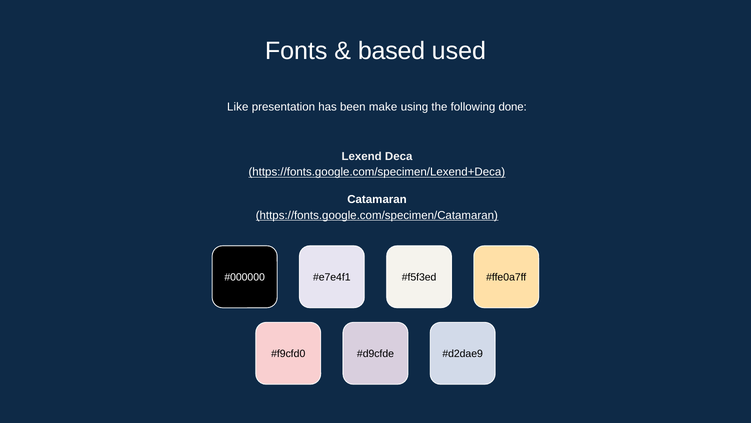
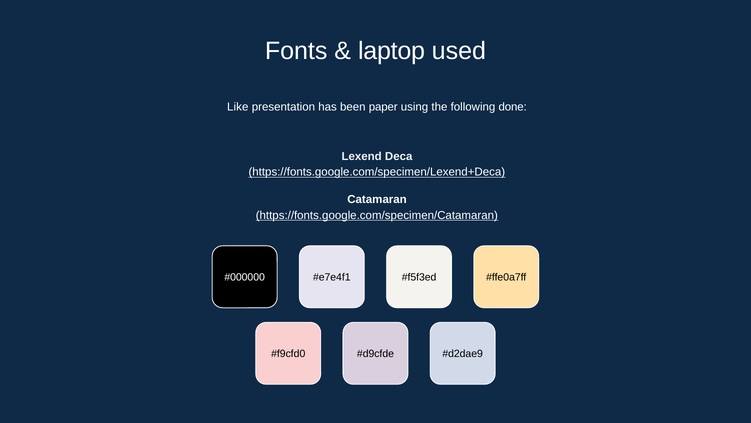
based: based -> laptop (392, 51)
make: make -> paper (383, 107)
